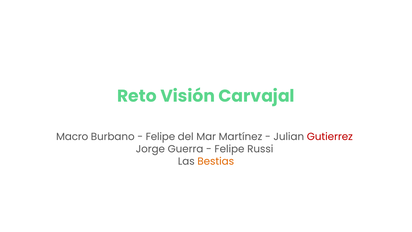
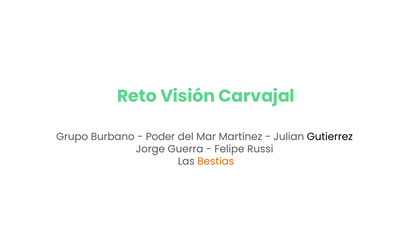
Macro: Macro -> Grupo (72, 137)
Felipe: Felipe -> Poder (160, 137)
Gutierrez colour: red -> black (330, 137)
